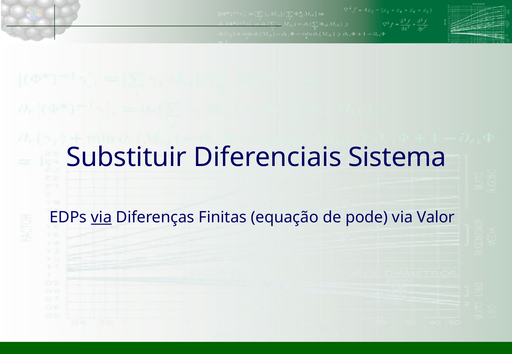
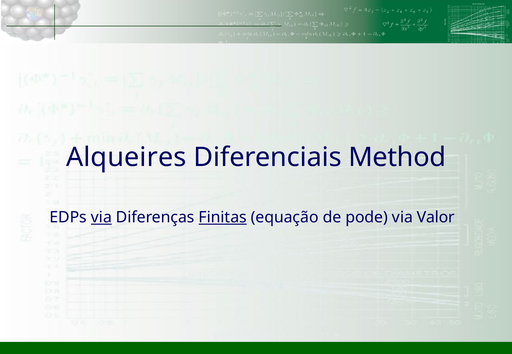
Substituir: Substituir -> Alqueires (126, 157)
Sistema: Sistema -> Method (397, 157)
Finitas underline: none -> present (223, 218)
